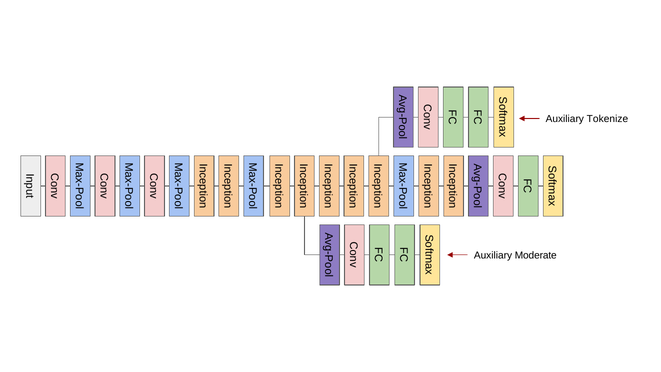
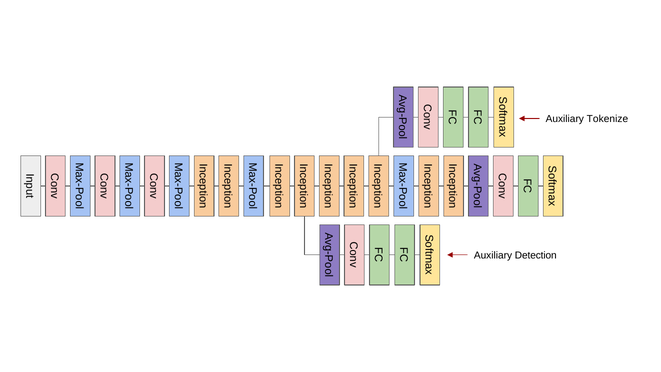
Moderate: Moderate -> Detection (536, 255)
